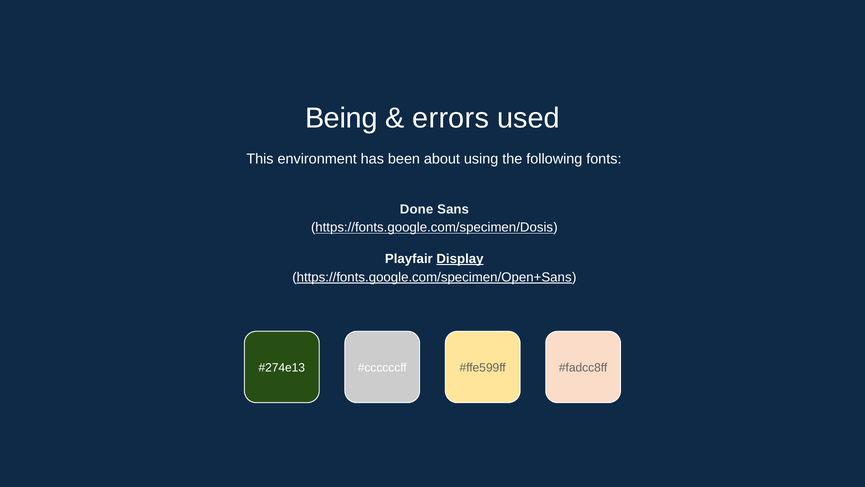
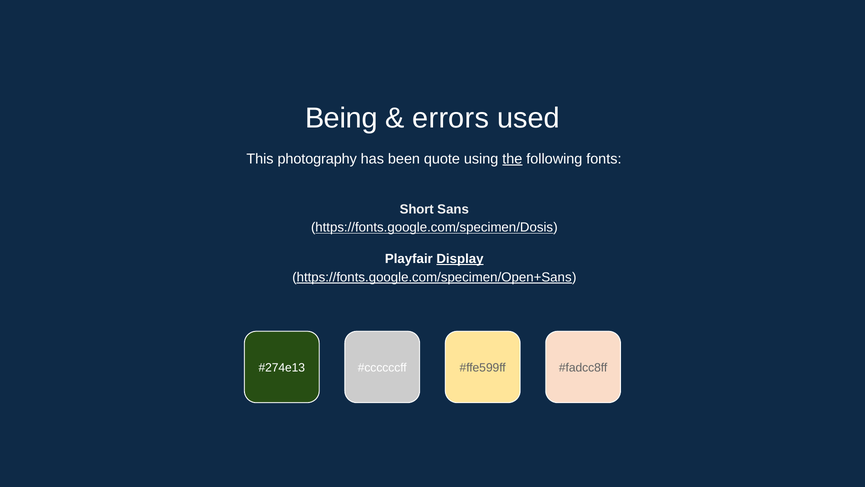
environment: environment -> photography (317, 159)
about: about -> quote (442, 159)
the underline: none -> present (512, 159)
Done: Done -> Short (417, 209)
